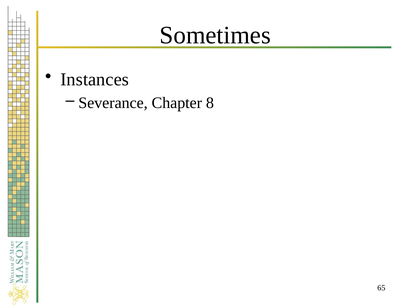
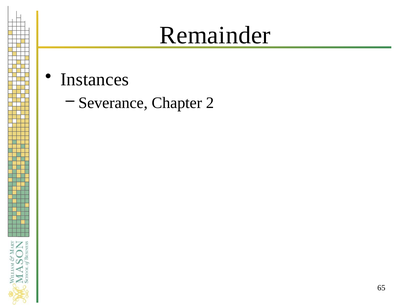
Sometimes: Sometimes -> Remainder (215, 35)
8: 8 -> 2 (210, 103)
